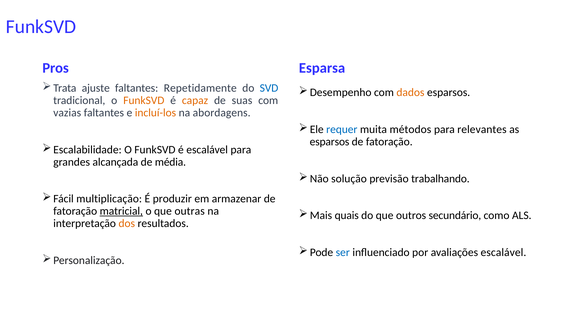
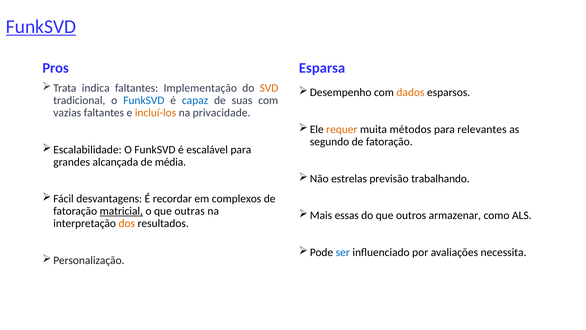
FunkSVD underline: none -> present (41, 27)
ajuste: ajuste -> indica (96, 88)
Repetidamente: Repetidamente -> Implementação (200, 88)
SVD colour: blue -> orange (269, 88)
FunkSVD colour: orange -> blue (144, 100)
capaz colour: orange -> blue (195, 100)
abordagens: abordagens -> privacidade (222, 113)
requer colour: blue -> orange (342, 129)
esparsos: esparsos -> segundo (329, 142)
solução: solução -> estrelas (349, 178)
multiplicação: multiplicação -> desvantagens (109, 199)
produzir: produzir -> recordar (172, 199)
armazenar: armazenar -> complexos (237, 199)
quais: quais -> essas (347, 215)
secundário: secundário -> armazenar (455, 215)
avaliações escalável: escalável -> necessita (504, 252)
